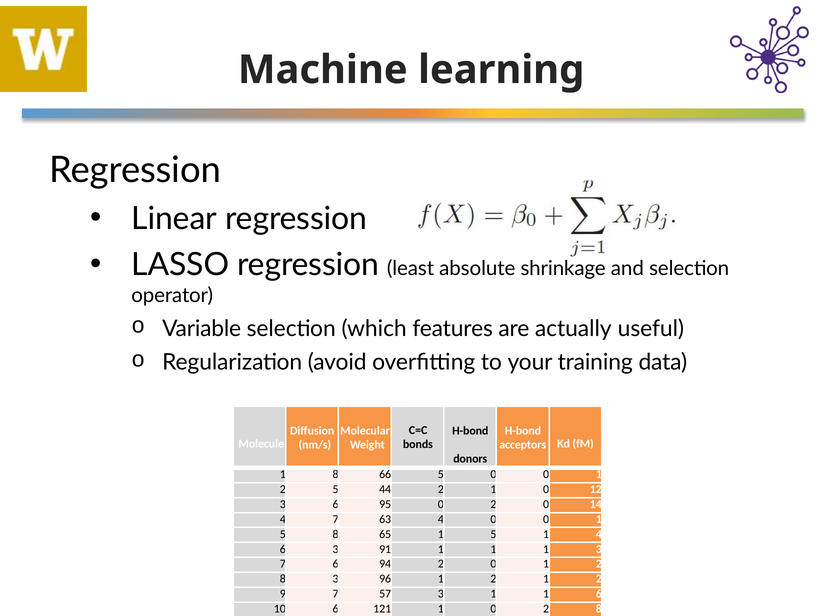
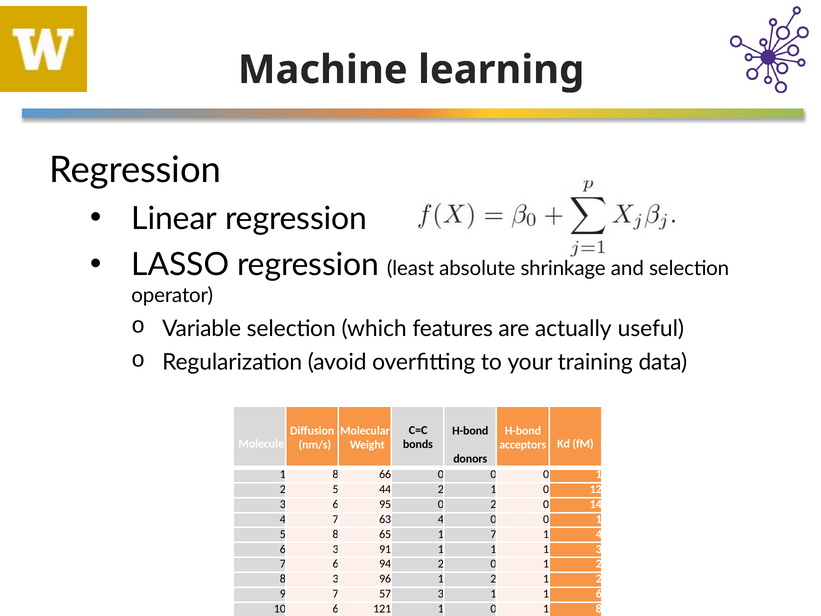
66 5: 5 -> 0 (441, 474)
65 1 5: 5 -> 7 (493, 534)
1 0 2: 2 -> 1 (546, 609)
